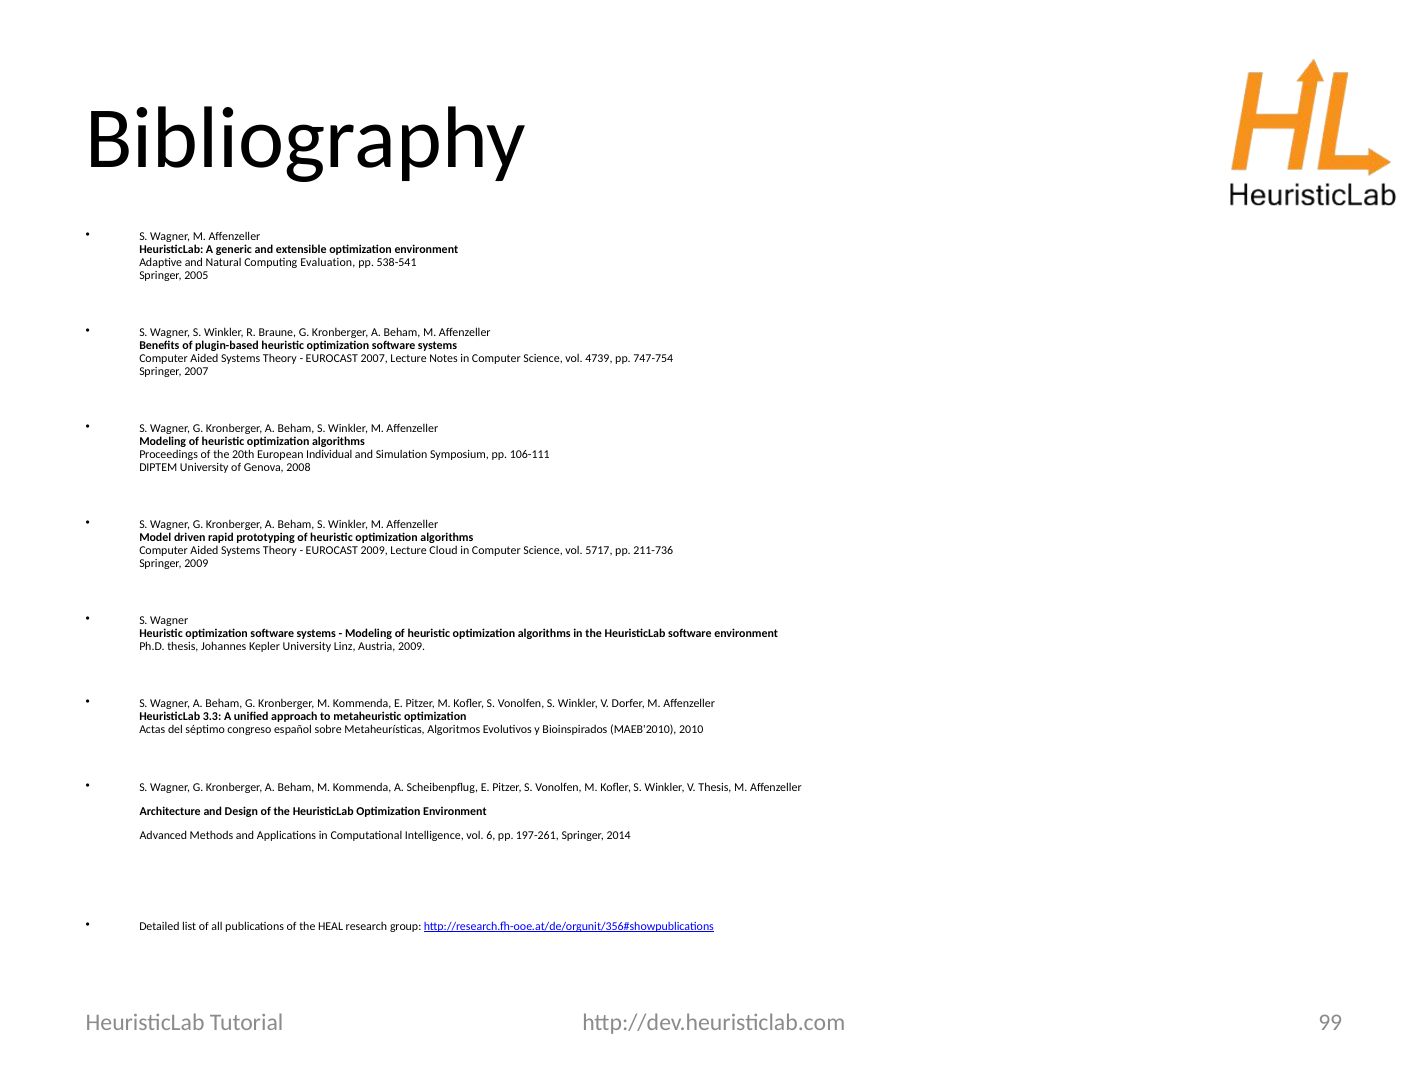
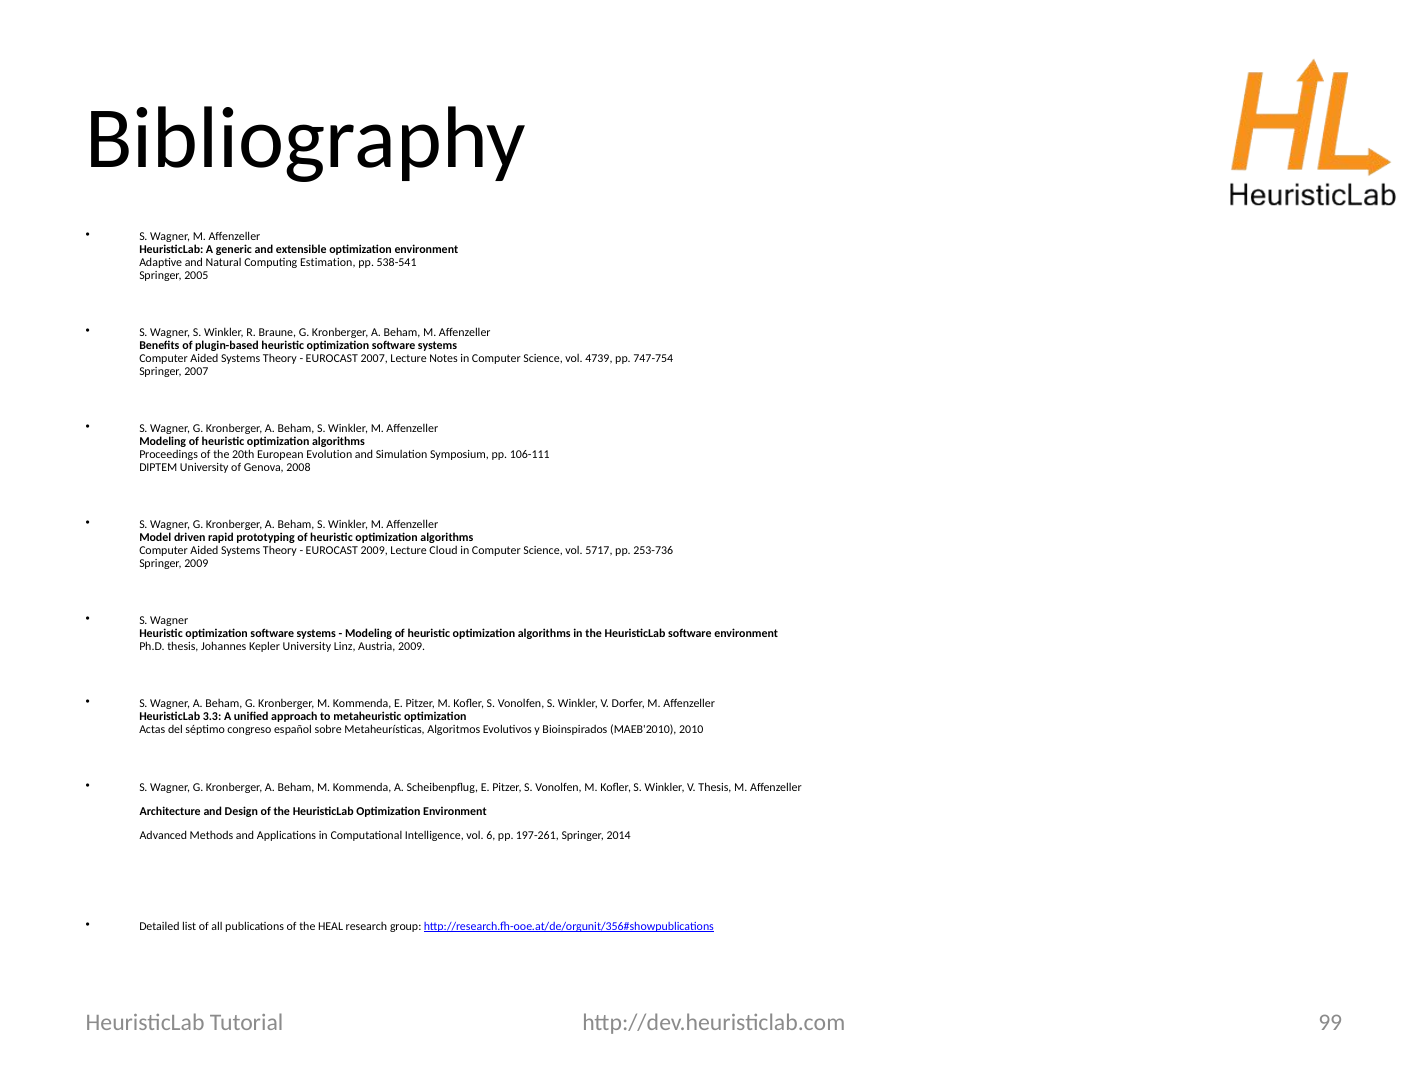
Evaluation: Evaluation -> Estimation (328, 262)
Individual: Individual -> Evolution (329, 454)
211-736: 211-736 -> 253-736 (653, 551)
